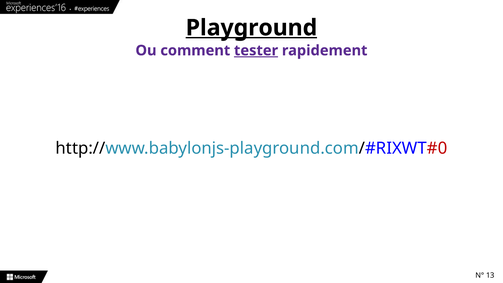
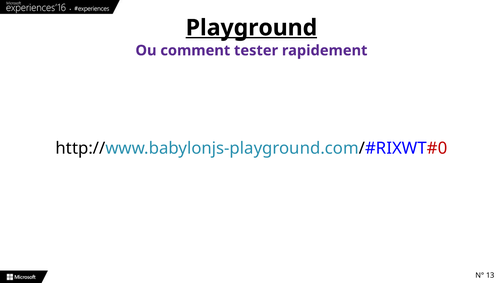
tester underline: present -> none (256, 50)
